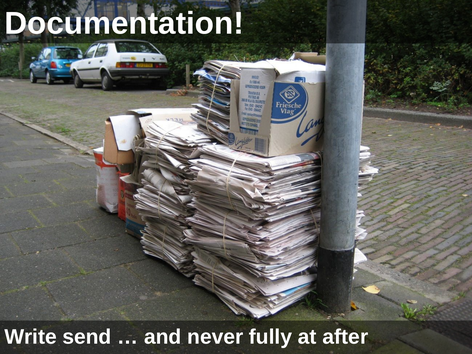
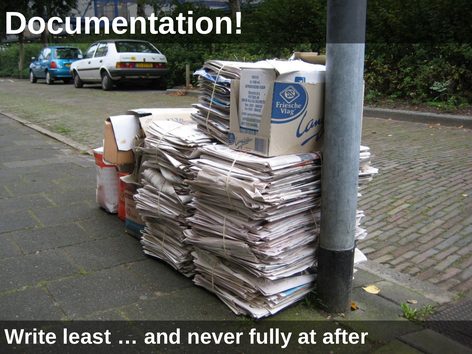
send: send -> least (87, 337)
